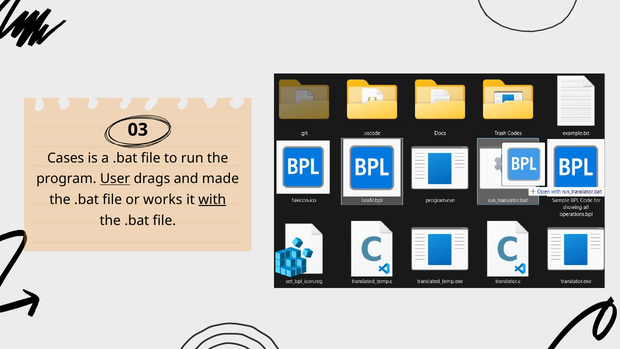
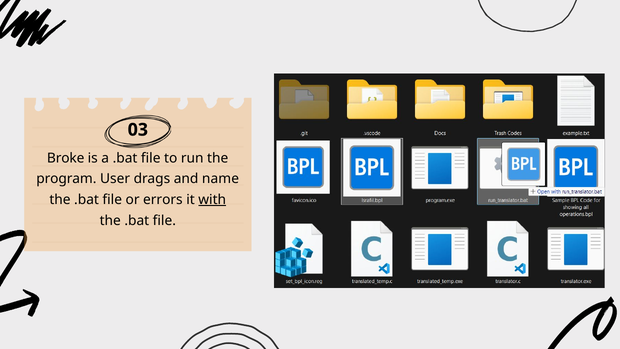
Cases: Cases -> Broke (66, 158)
User underline: present -> none (115, 179)
made: made -> name (221, 179)
works: works -> errors (163, 200)
